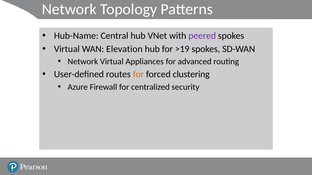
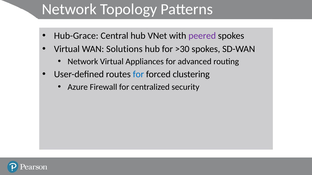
Hub-Name: Hub-Name -> Hub-Grace (76, 36)
Elevation: Elevation -> Solutions (124, 49)
>19: >19 -> >30 (182, 49)
for colour: orange -> blue (138, 75)
